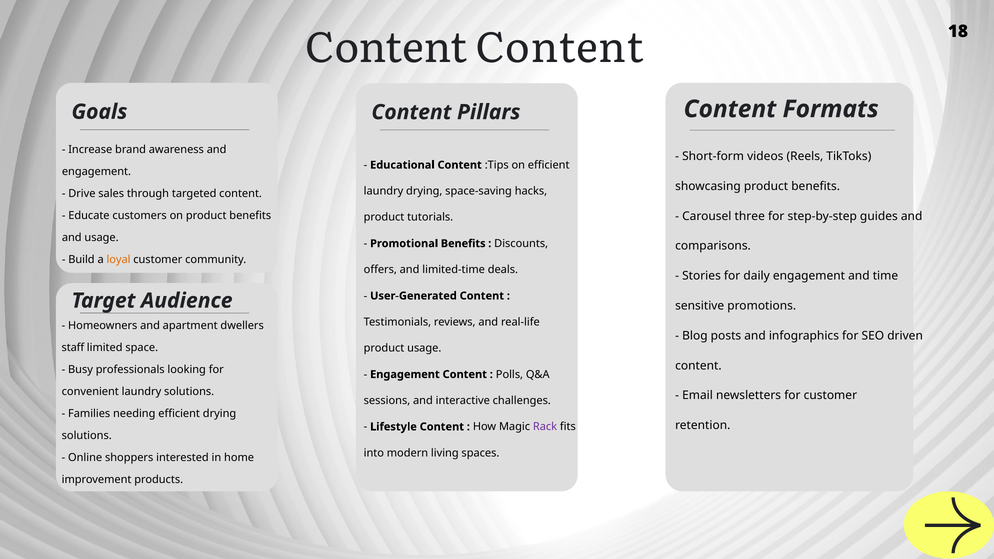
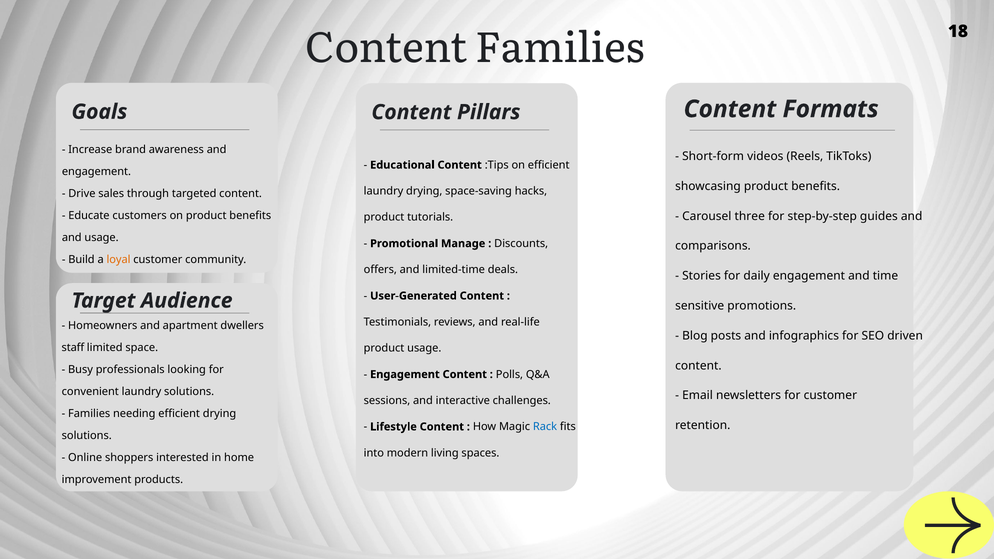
Content Content: Content -> Families (560, 48)
Promotional Benefits: Benefits -> Manage (463, 244)
Rack colour: purple -> blue (545, 427)
